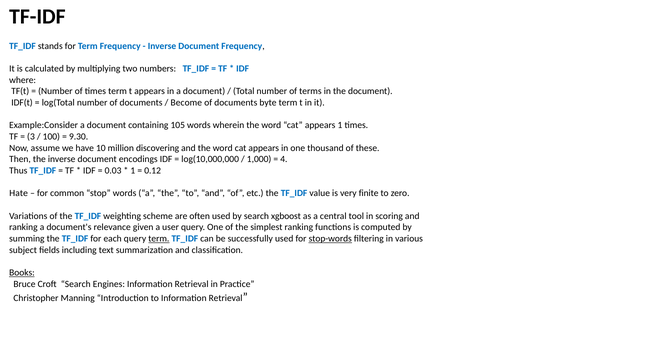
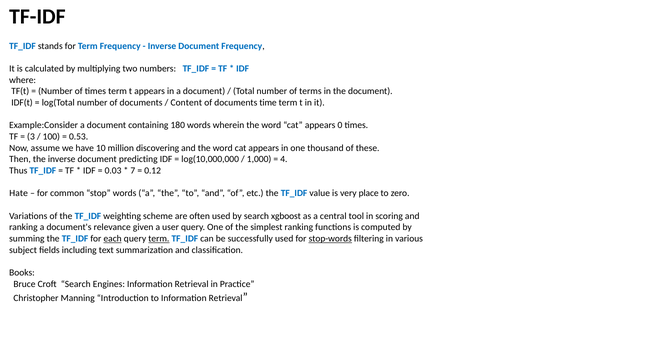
Become: Become -> Content (186, 103)
byte: byte -> time (268, 103)
105: 105 -> 180 (178, 125)
appears 1: 1 -> 0 (340, 125)
9.30: 9.30 -> 0.53 (79, 137)
encodings: encodings -> predicting (138, 159)
1: 1 -> 7 (133, 171)
finite: finite -> place (369, 194)
each underline: none -> present (113, 239)
Books underline: present -> none (22, 273)
